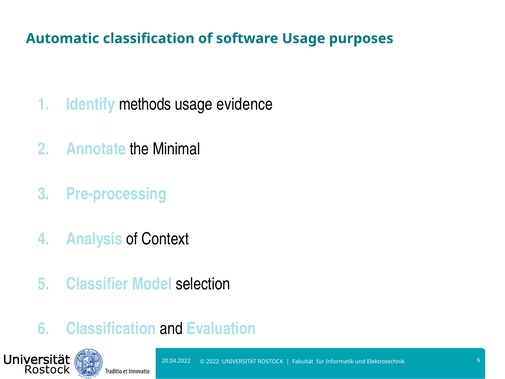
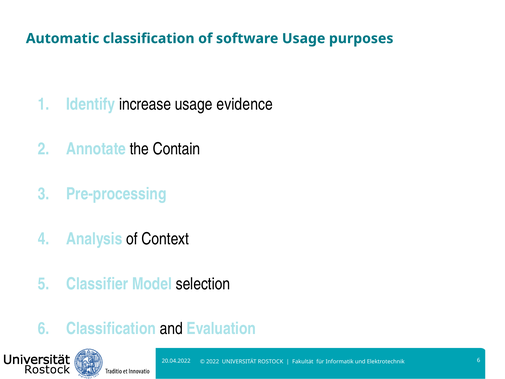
methods: methods -> increase (145, 104)
Minimal: Minimal -> Contain (176, 149)
